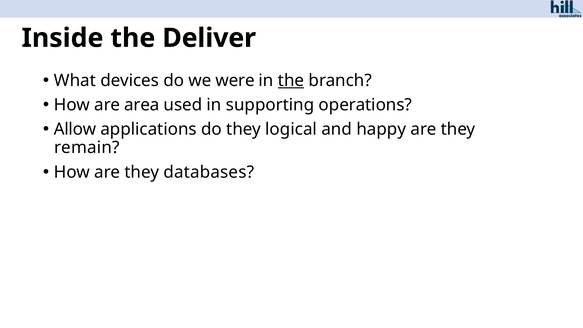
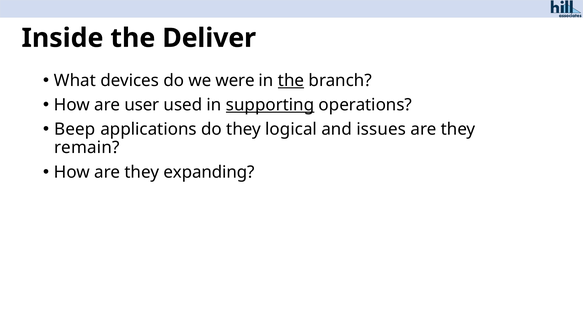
area: area -> user (142, 105)
supporting underline: none -> present (270, 105)
Allow: Allow -> Beep (75, 129)
happy: happy -> issues (381, 129)
databases: databases -> expanding (209, 172)
